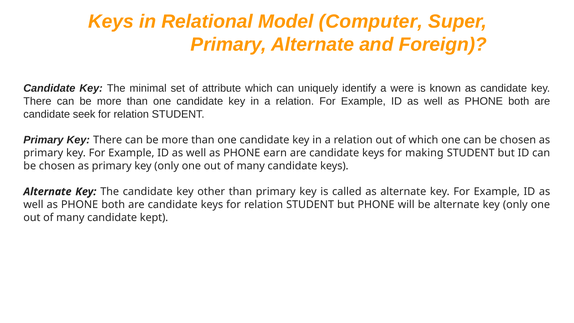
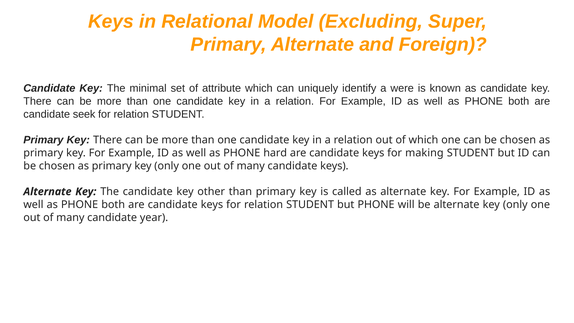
Computer: Computer -> Excluding (371, 22)
earn: earn -> hard (275, 153)
kept: kept -> year (154, 217)
